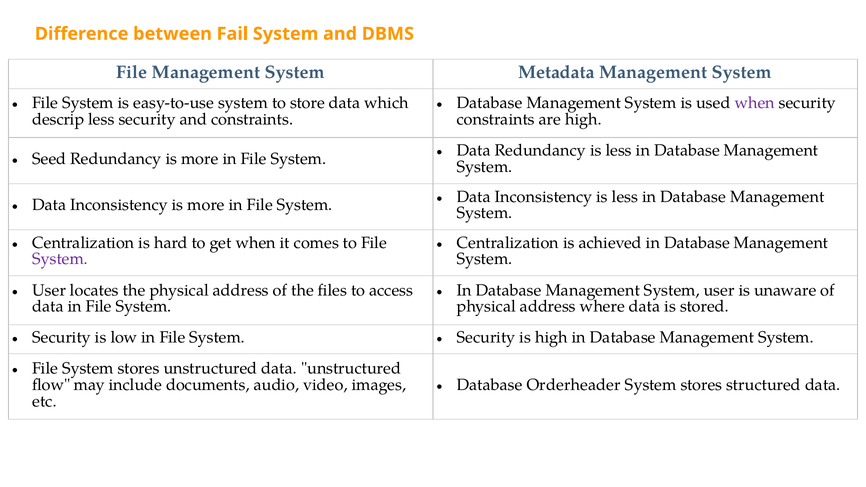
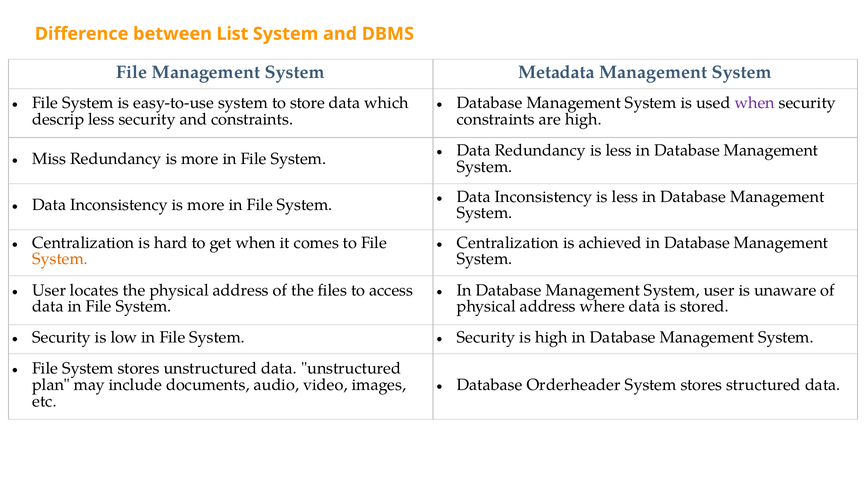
Fail: Fail -> List (232, 34)
Seed: Seed -> Miss (49, 159)
System colour: purple -> orange (60, 259)
flow: flow -> plan (51, 385)
